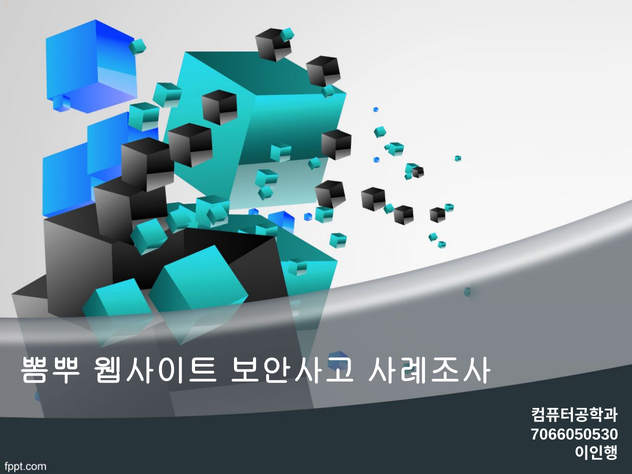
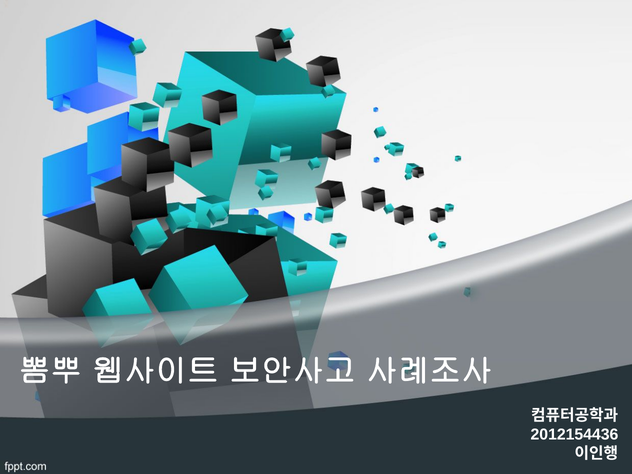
7066050530: 7066050530 -> 2012154436 (574, 435)
